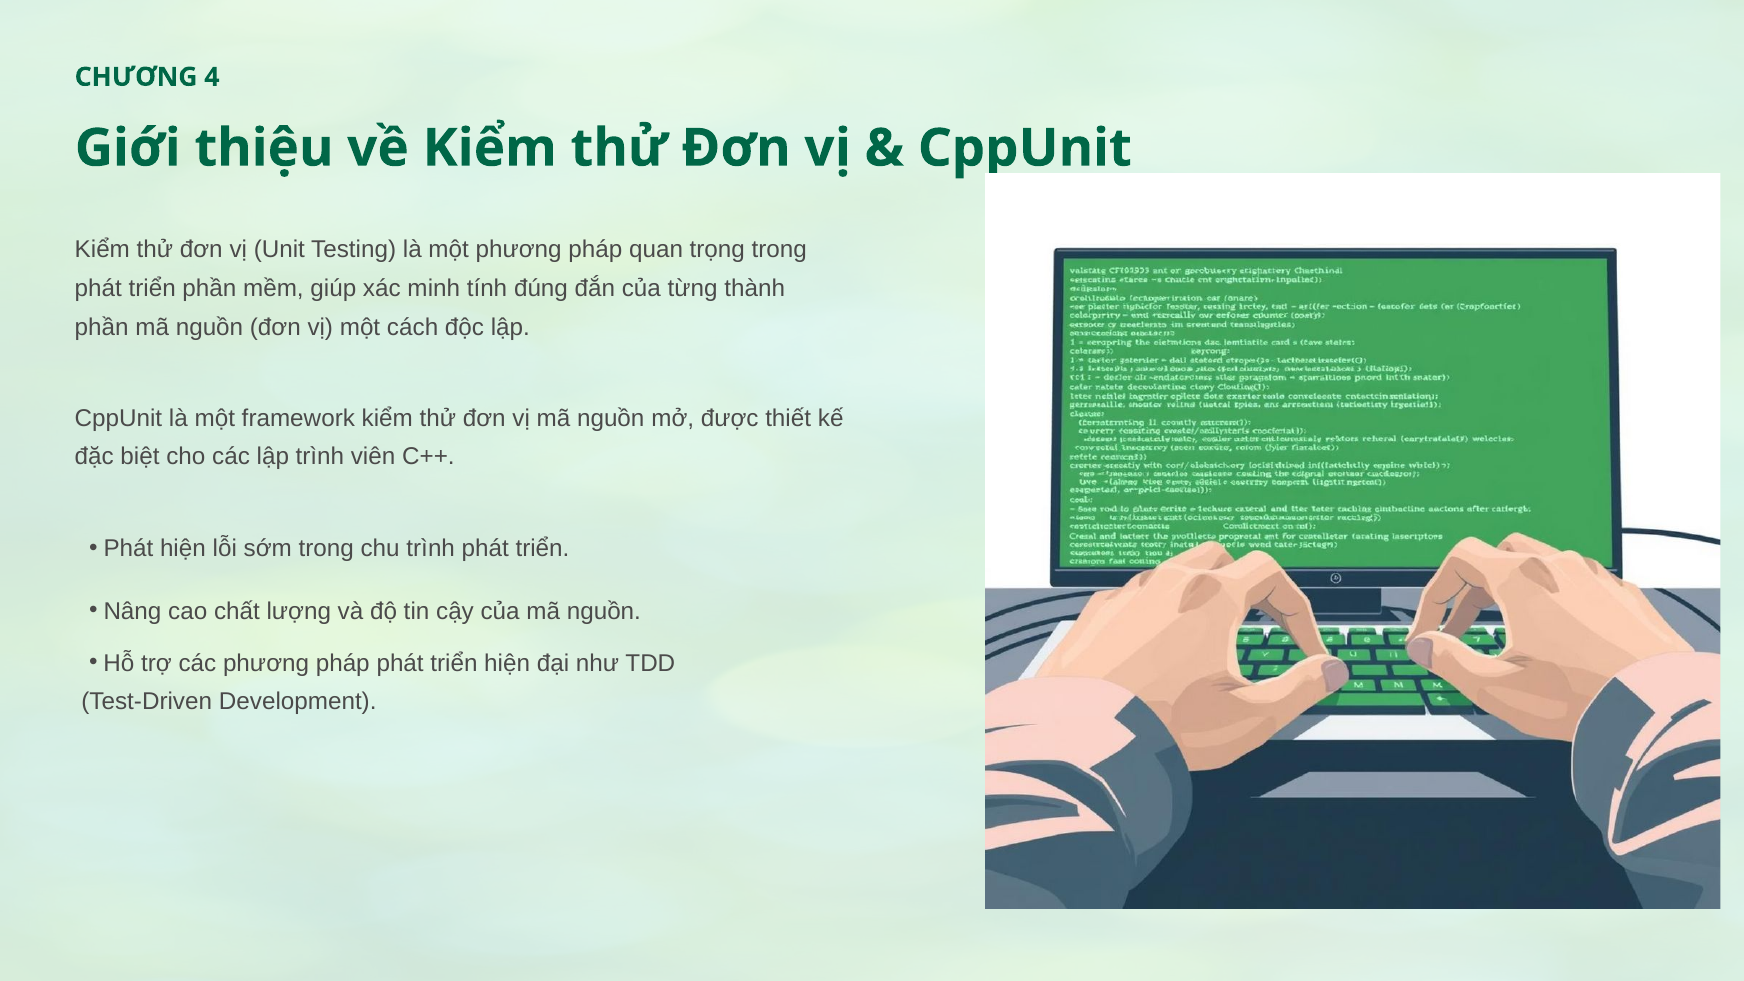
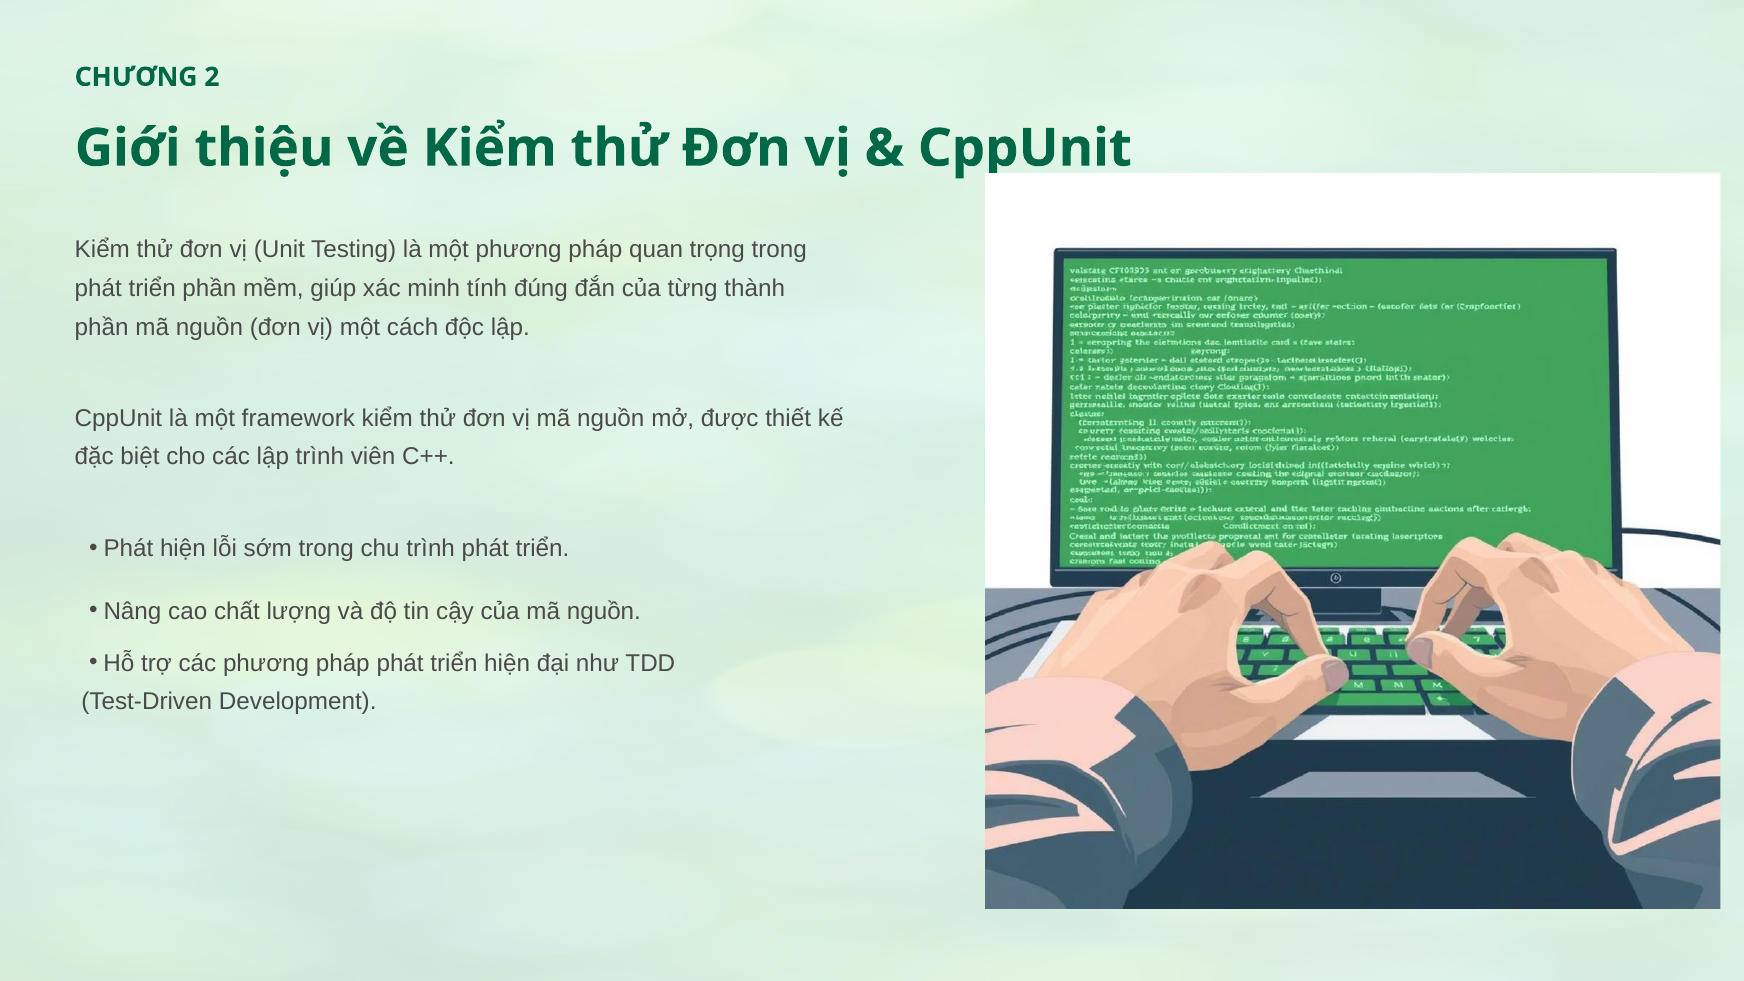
4: 4 -> 2 (212, 77)
